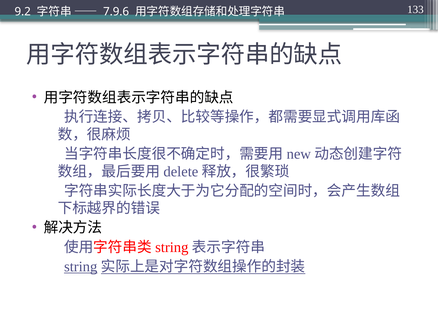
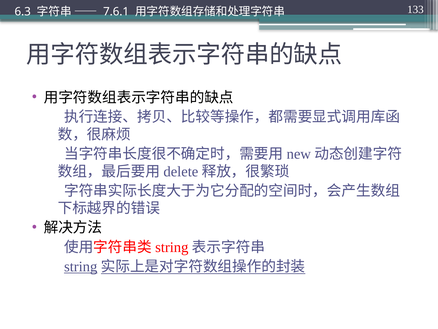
9.2: 9.2 -> 6.3 (23, 12)
7.9.6: 7.9.6 -> 7.6.1 (116, 12)
